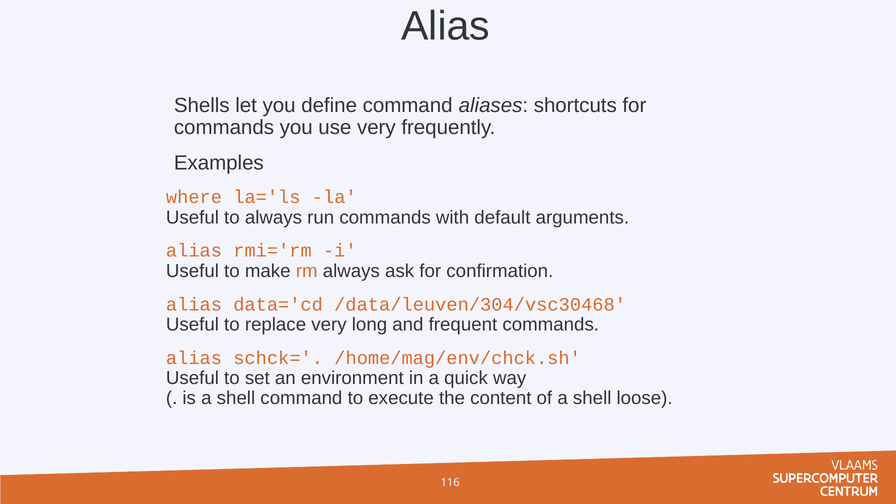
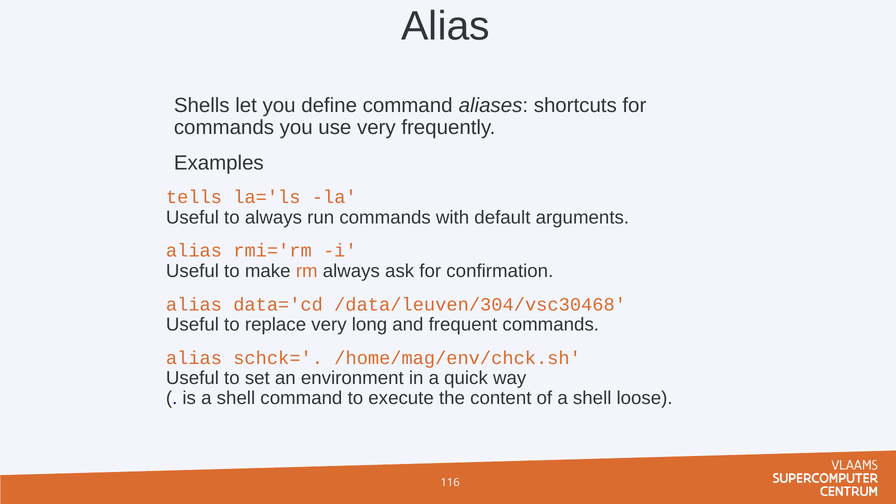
where: where -> tells (194, 197)
